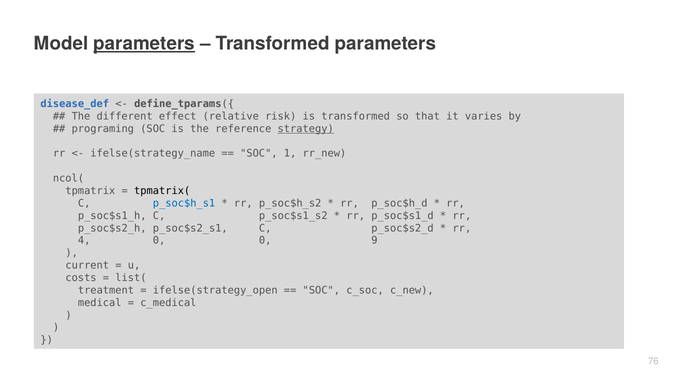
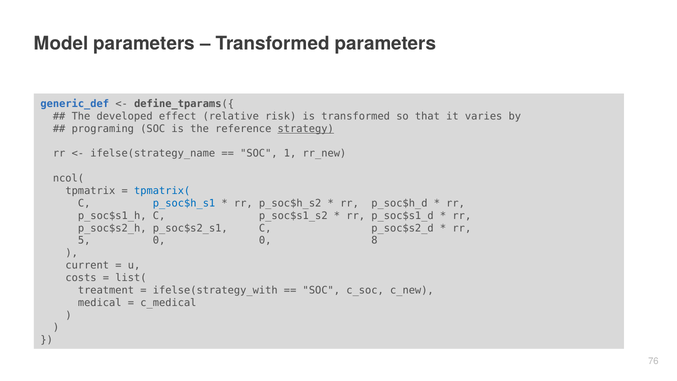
parameters underline: present -> none (144, 44)
disease_def: disease_def -> generic_def (75, 104)
different: different -> developed (125, 116)
tpmatrix( colour: black -> blue (162, 191)
4: 4 -> 5 (84, 240)
9: 9 -> 8 (374, 240)
ifelse(strategy_open: ifelse(strategy_open -> ifelse(strategy_with (215, 290)
